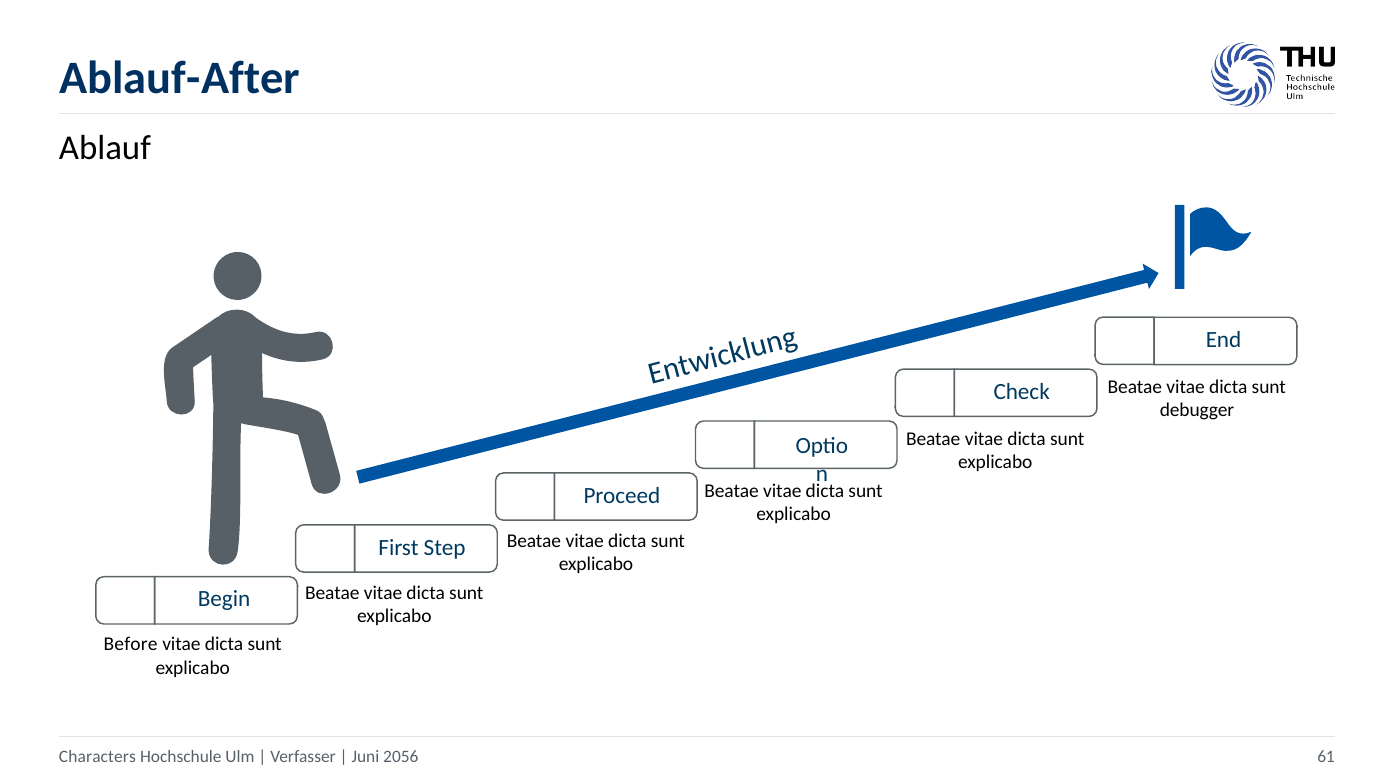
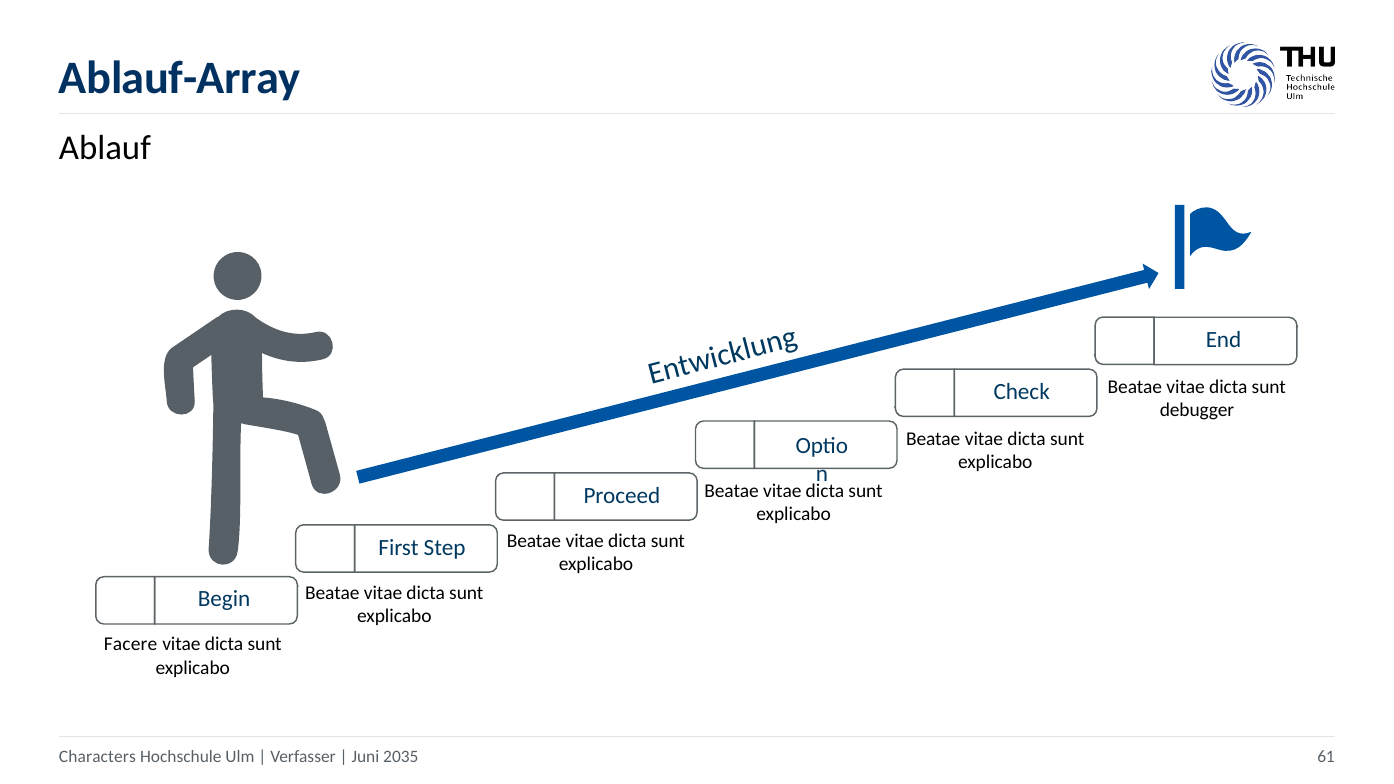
Ablauf-After: Ablauf-After -> Ablauf-Array (180, 79)
Before: Before -> Facere (131, 645)
2056: 2056 -> 2035 (401, 757)
